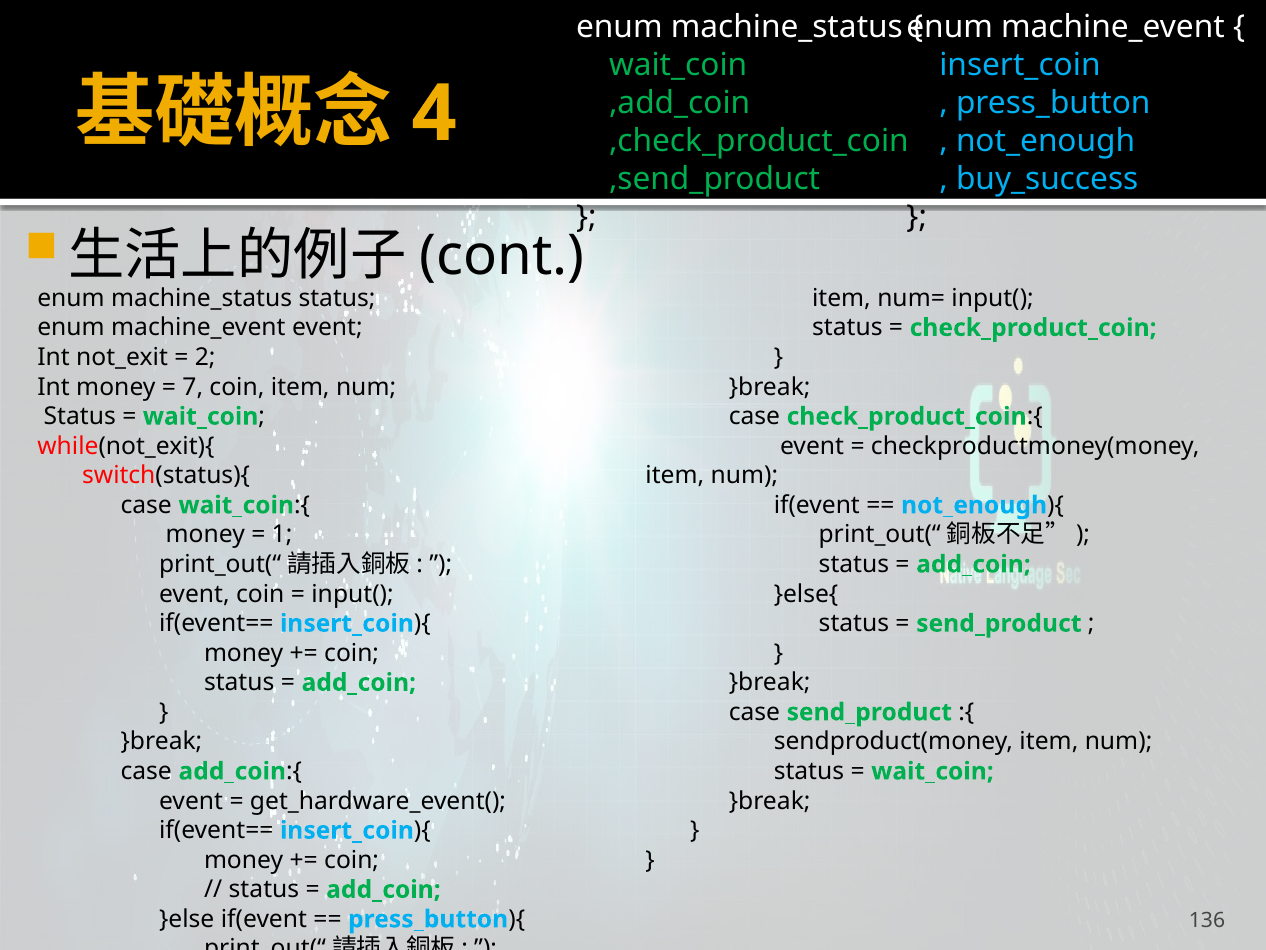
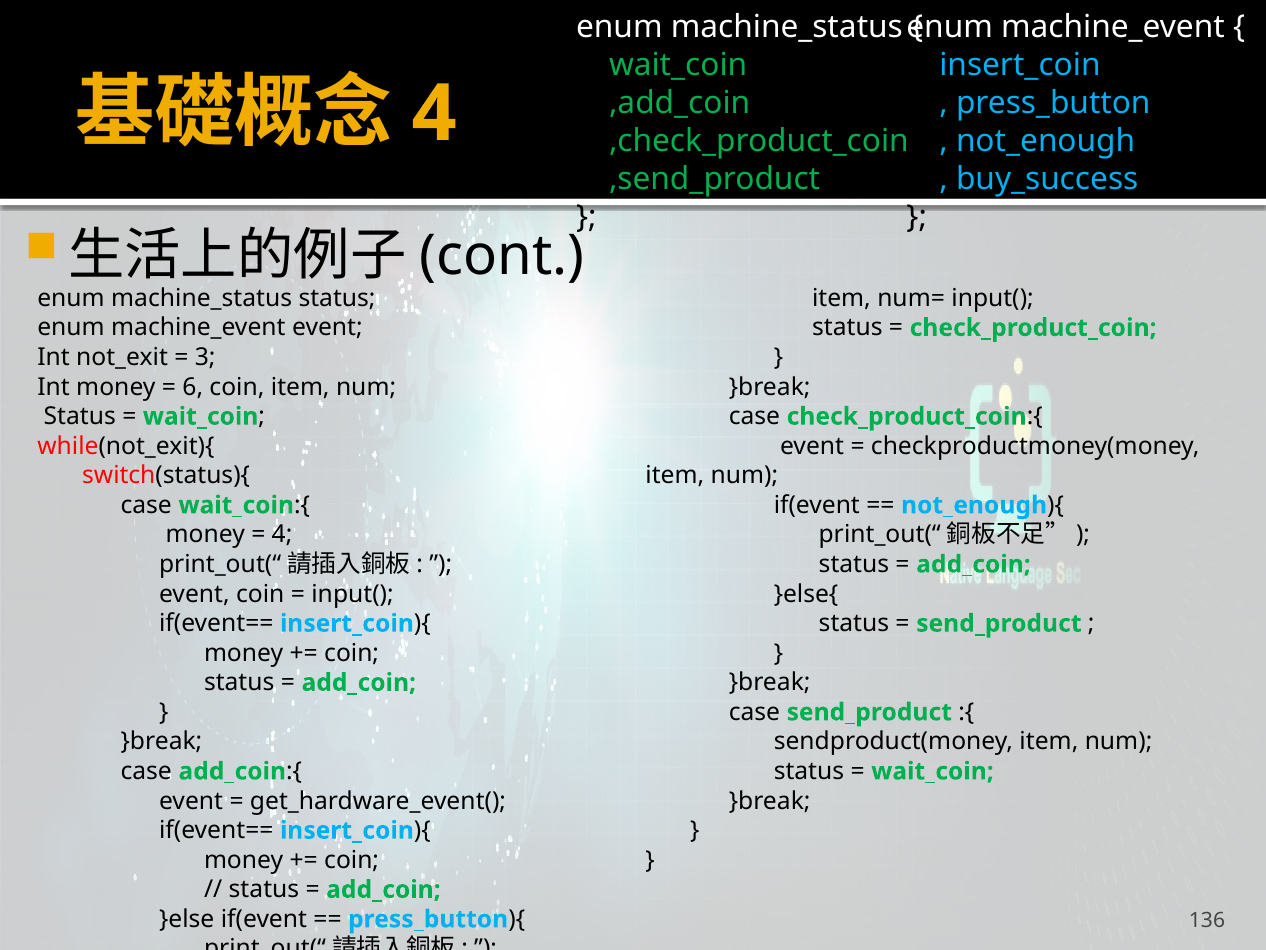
2: 2 -> 3 (205, 357)
7: 7 -> 6 (193, 387)
1: 1 -> 4 (282, 535)
